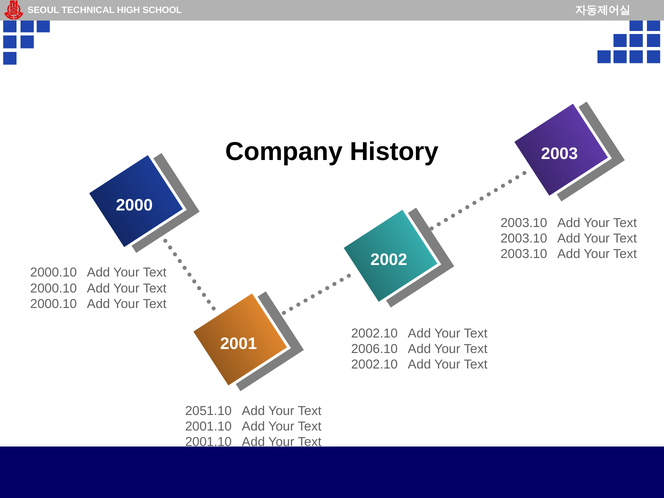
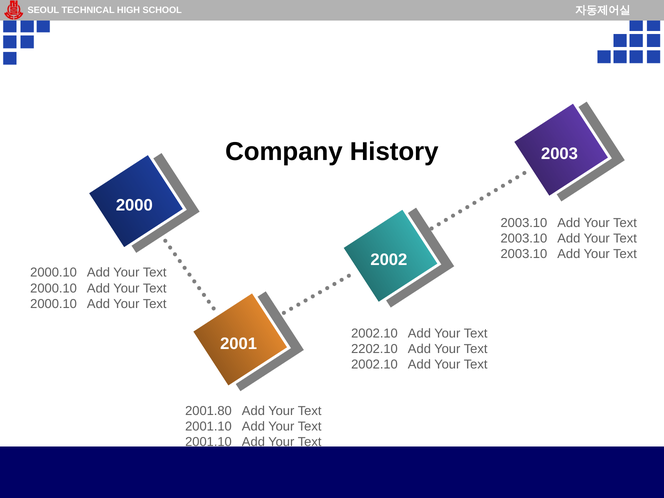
2006.10: 2006.10 -> 2202.10 (374, 349)
2051.10: 2051.10 -> 2001.80 (208, 411)
